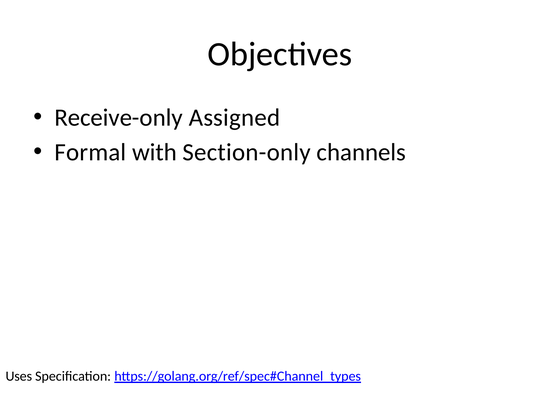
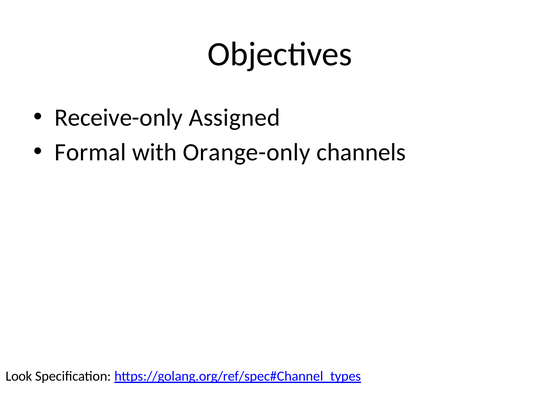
Section-only: Section-only -> Orange-only (247, 152)
Uses: Uses -> Look (19, 376)
